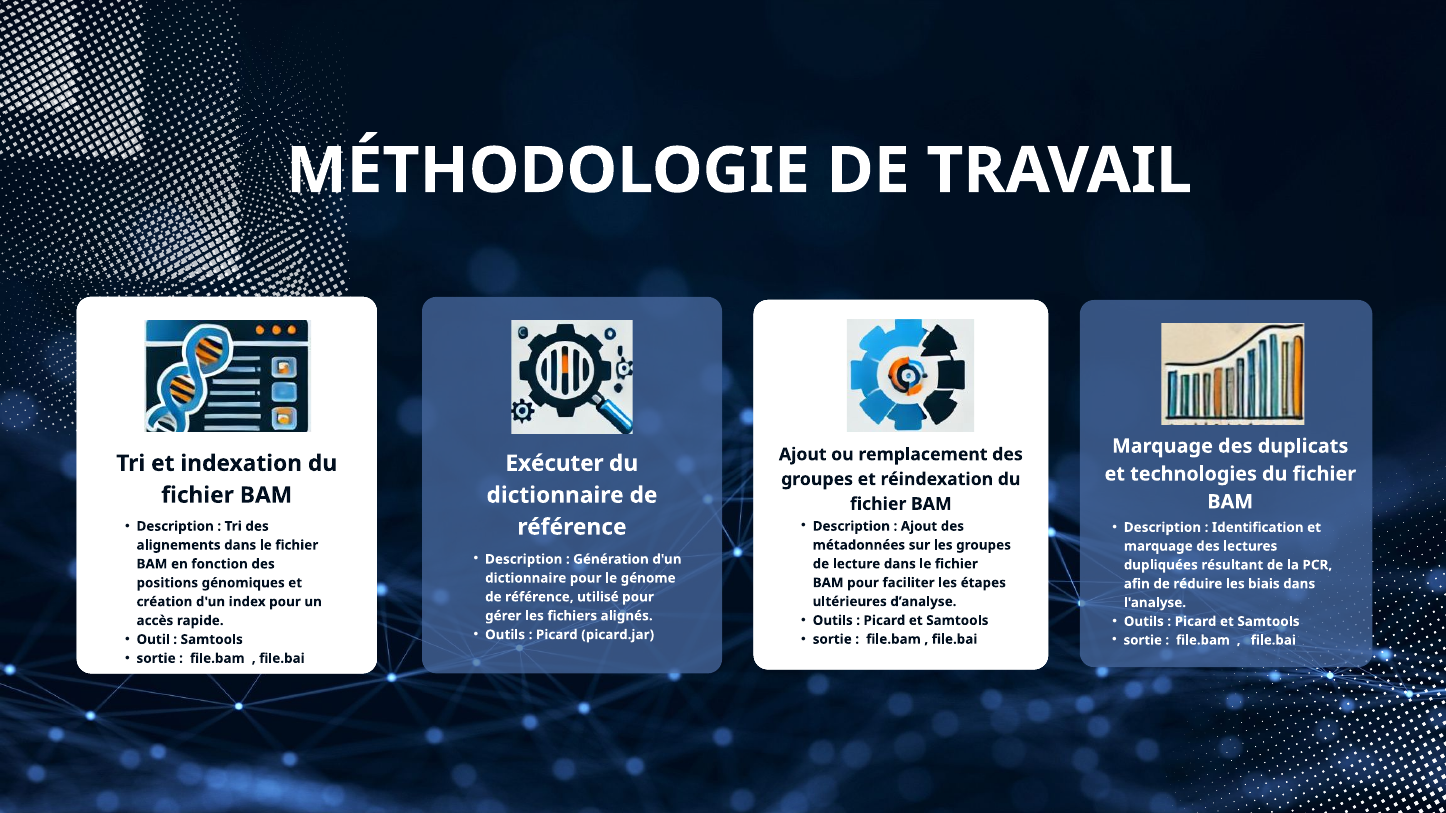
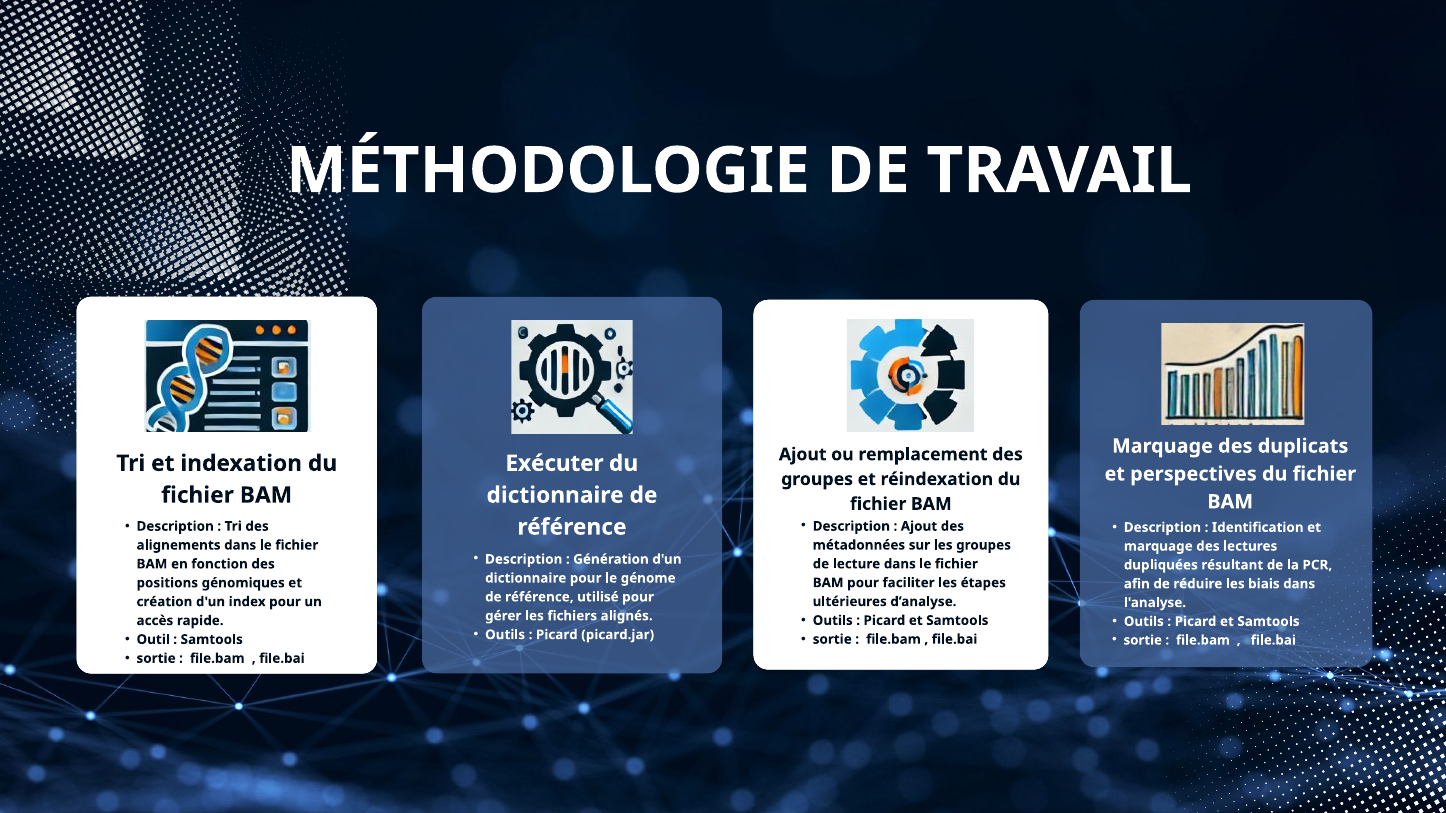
et technologies: technologies -> perspectives (1193, 474)
